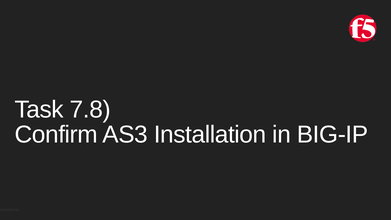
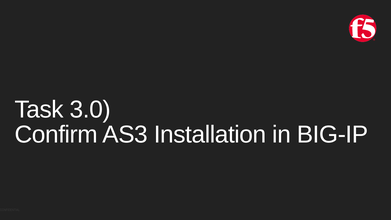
7.8: 7.8 -> 3.0 (90, 110)
